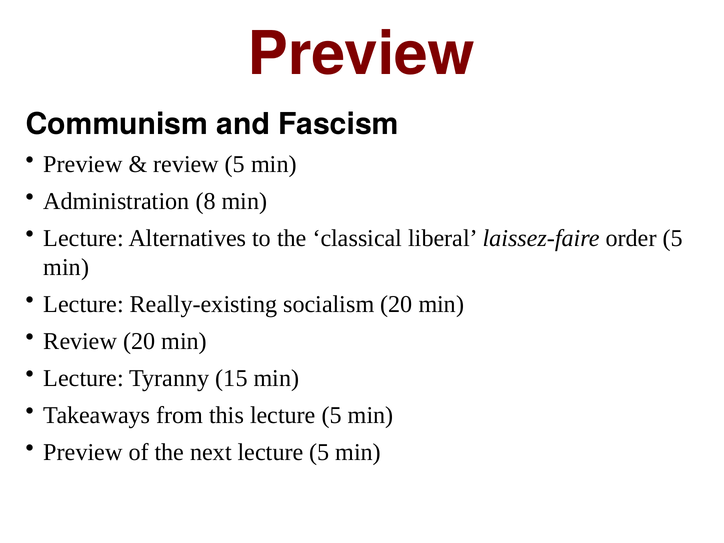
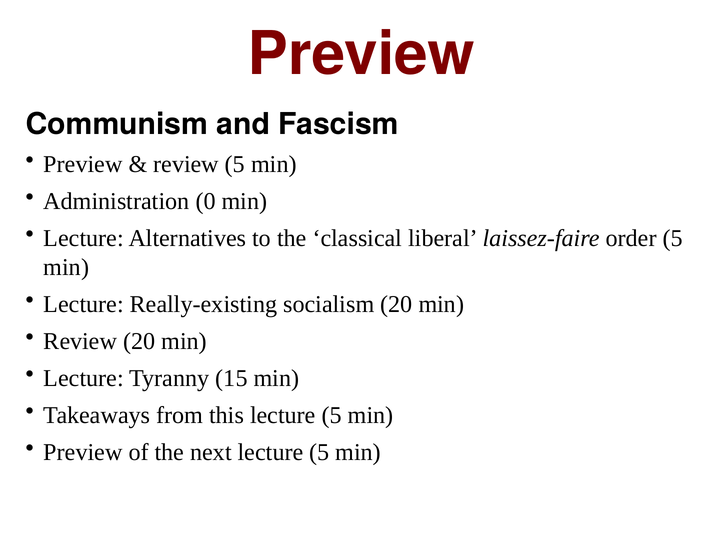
8: 8 -> 0 (206, 201)
